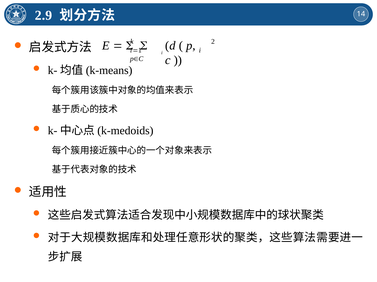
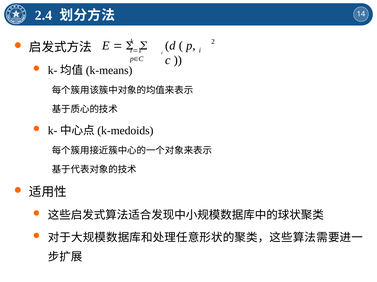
2.9: 2.9 -> 2.4 (44, 15)
